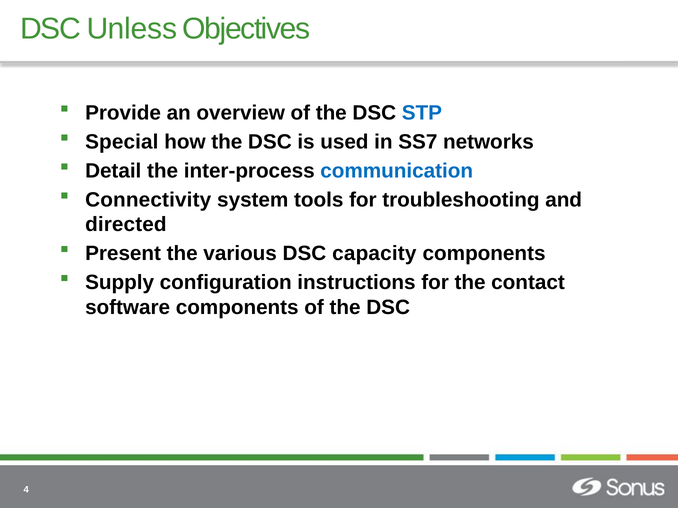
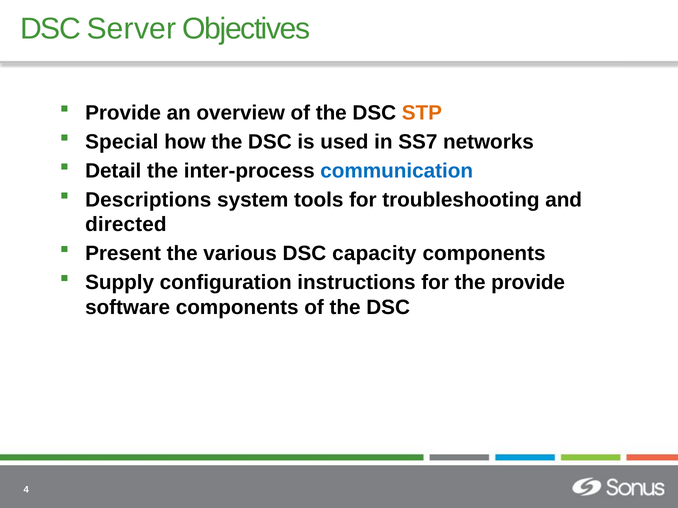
Unless: Unless -> Server (132, 29)
STP colour: blue -> orange (422, 113)
Connectivity: Connectivity -> Descriptions (148, 200)
the contact: contact -> provide (528, 283)
